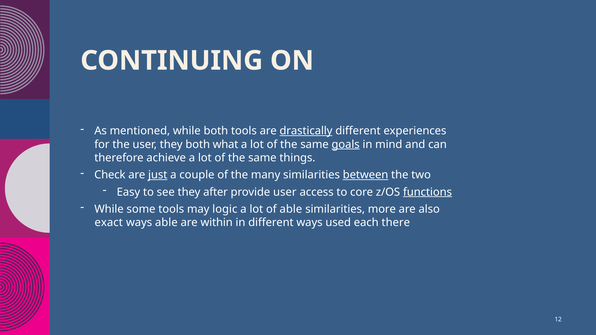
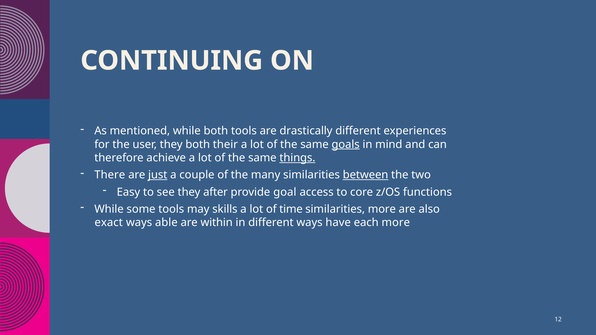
drastically underline: present -> none (306, 131)
what: what -> their (225, 144)
things underline: none -> present (297, 158)
Check: Check -> There (110, 175)
provide user: user -> goal (285, 192)
functions underline: present -> none (427, 192)
logic: logic -> skills (225, 209)
of able: able -> time (291, 209)
used: used -> have (338, 223)
each there: there -> more (396, 223)
